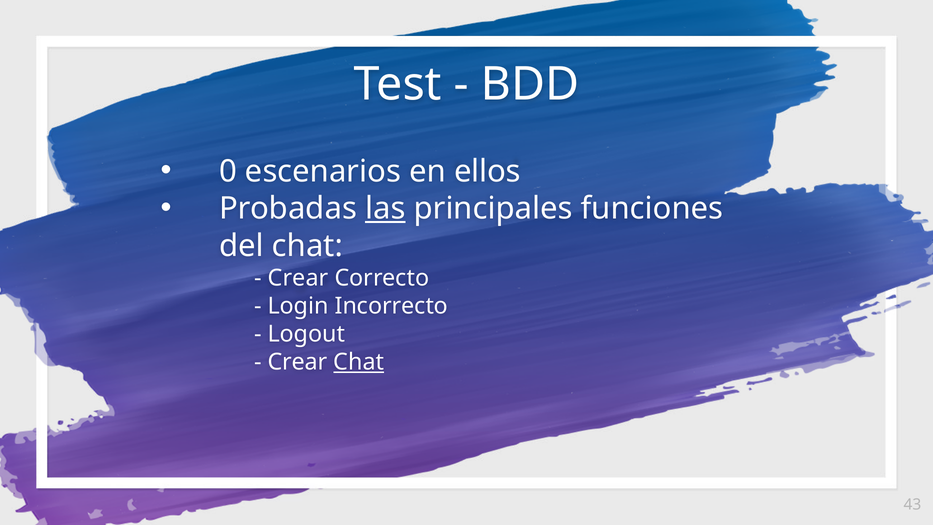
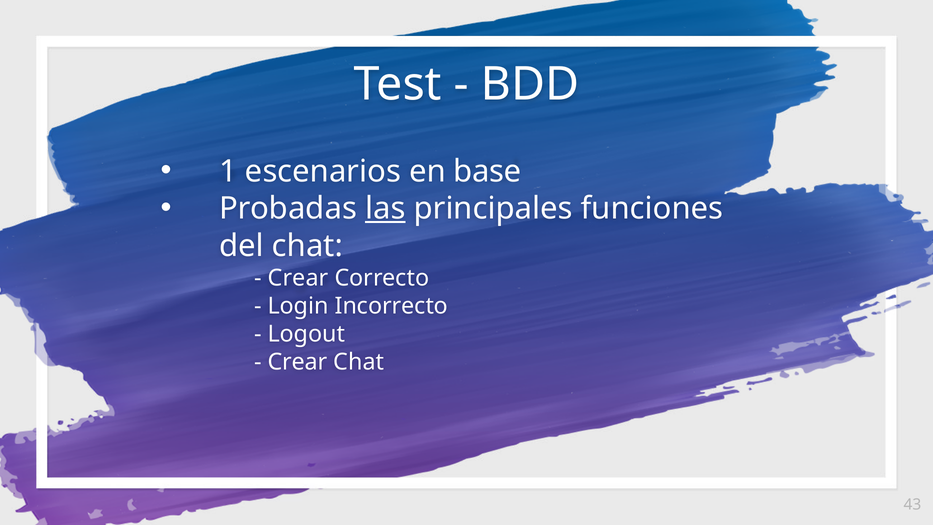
0: 0 -> 1 (228, 171)
ellos: ellos -> base (487, 171)
Chat underline: present -> none (359, 362)
